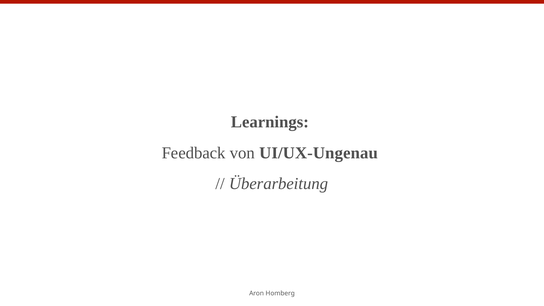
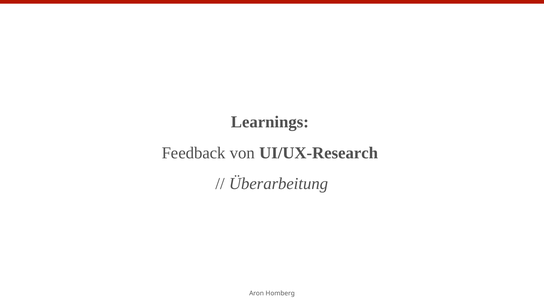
UI/UX-Ungenau: UI/UX-Ungenau -> UI/UX-Research (319, 153)
